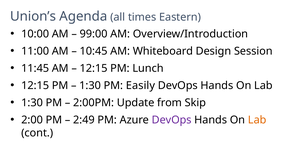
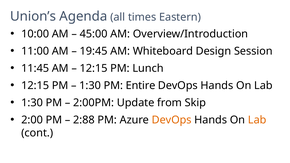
99:00: 99:00 -> 45:00 (94, 34)
10:45: 10:45 -> 19:45 (94, 51)
Easily: Easily -> Entire (141, 86)
2:49: 2:49 -> 2:88 (84, 120)
DevOps colour: purple -> orange (172, 120)
